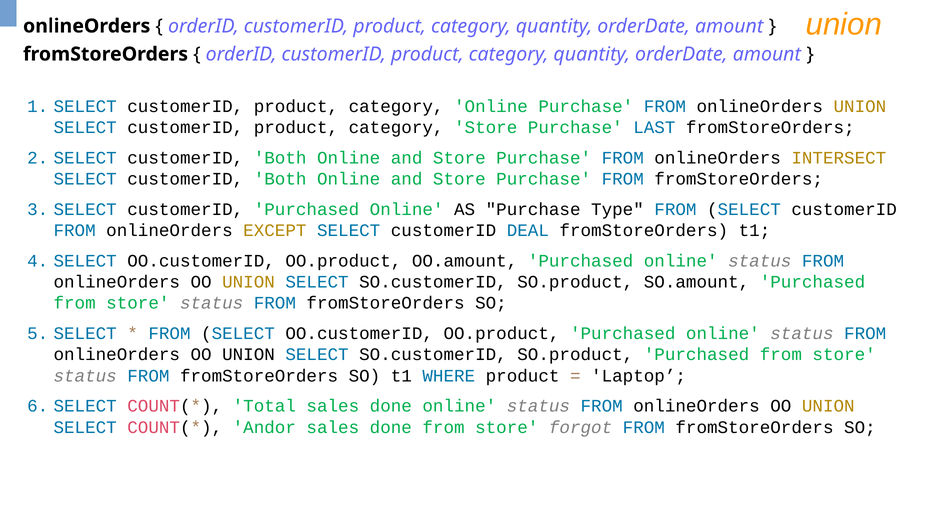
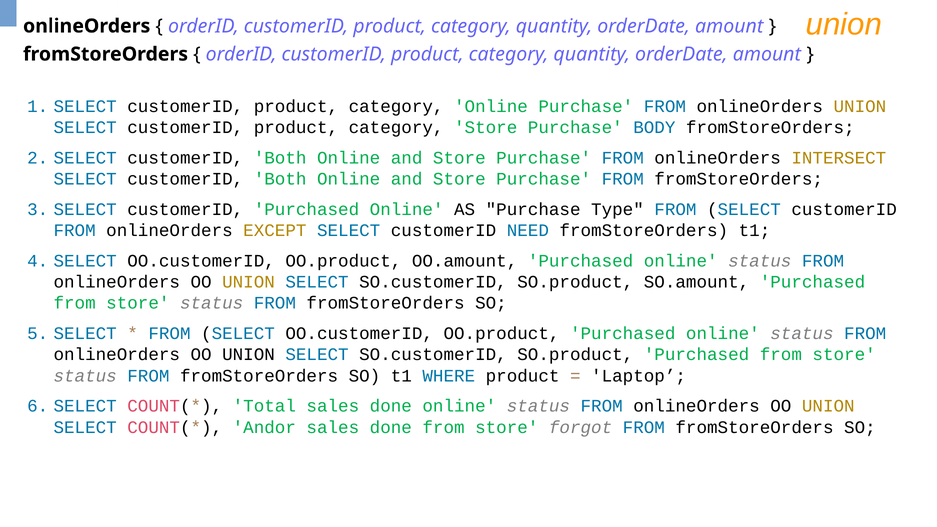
LAST: LAST -> BODY (654, 128)
DEAL: DEAL -> NEED (528, 231)
